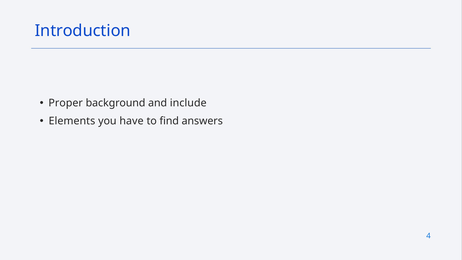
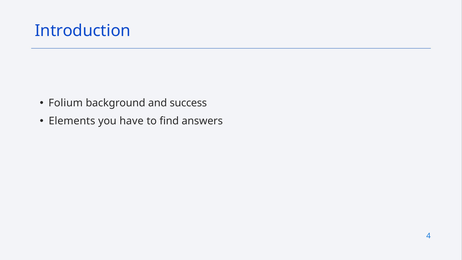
Proper: Proper -> Folium (66, 103)
include: include -> success (188, 103)
